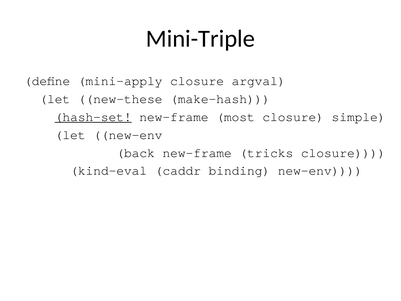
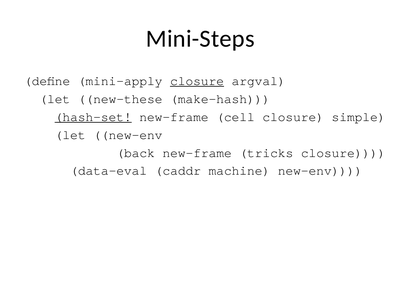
Mini-Triple: Mini-Triple -> Mini-Steps (200, 39)
closure underline: none -> present (197, 81)
most: most -> cell (235, 117)
kind-eval: kind-eval -> data-eval (109, 171)
binding: binding -> machine (239, 171)
